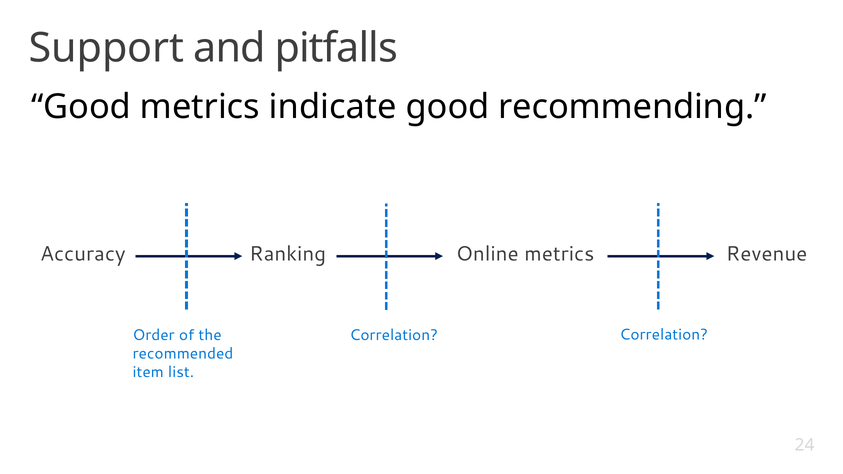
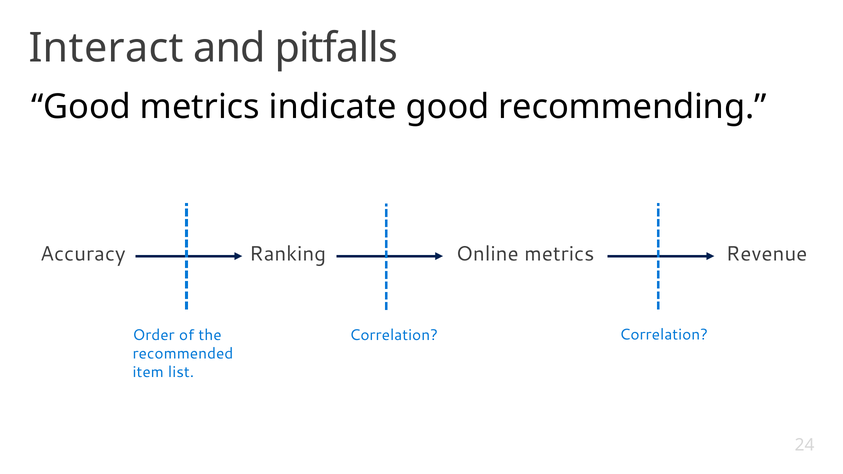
Support: Support -> Interact (106, 48)
